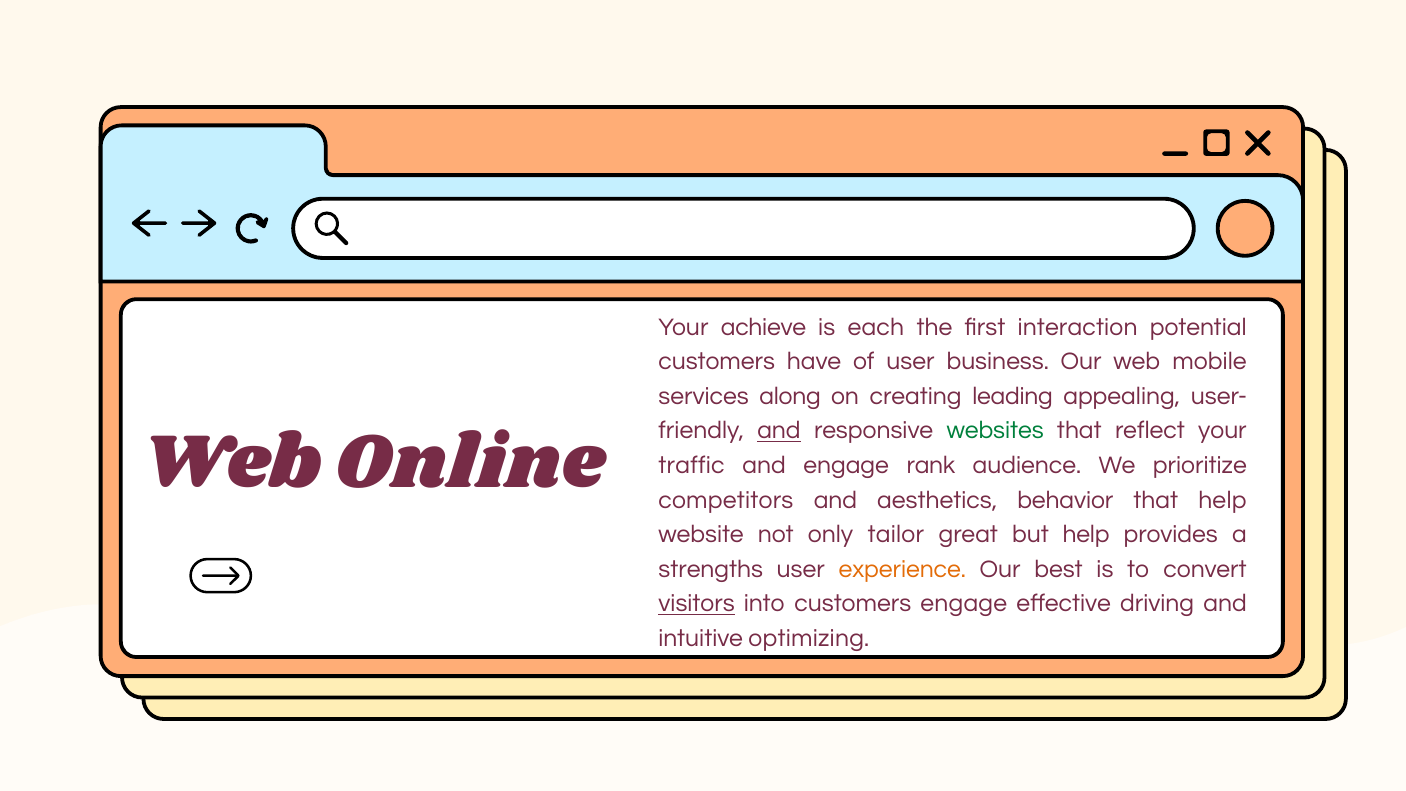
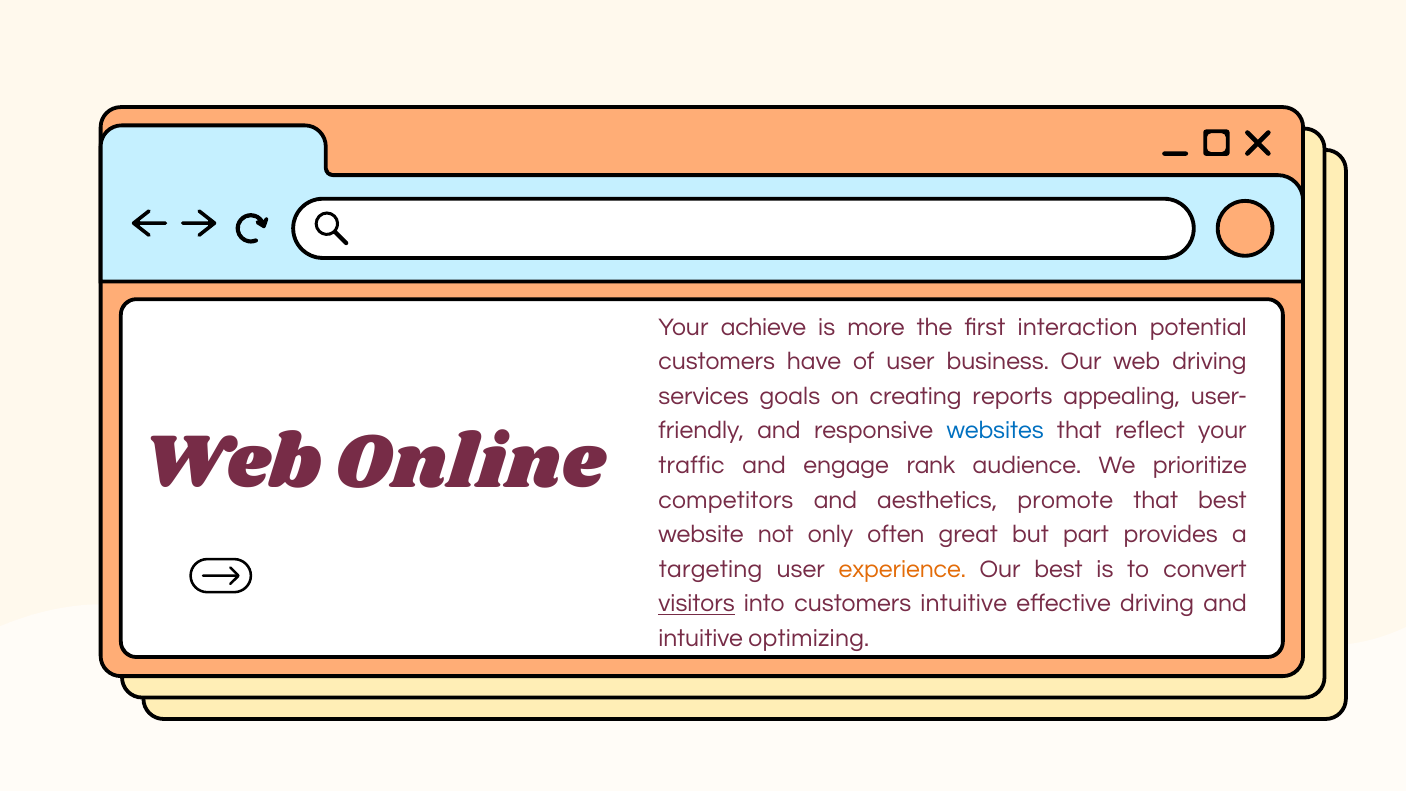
each: each -> more (876, 327)
web mobile: mobile -> driving (1210, 361)
along: along -> goals (790, 396)
leading: leading -> reports (1012, 396)
and underline: present -> none (779, 431)
websites colour: green -> blue (995, 431)
behavior: behavior -> promote (1065, 500)
that help: help -> best (1222, 500)
tailor: tailor -> often (896, 534)
but help: help -> part (1086, 534)
strengths: strengths -> targeting (711, 569)
customers engage: engage -> intuitive (964, 604)
